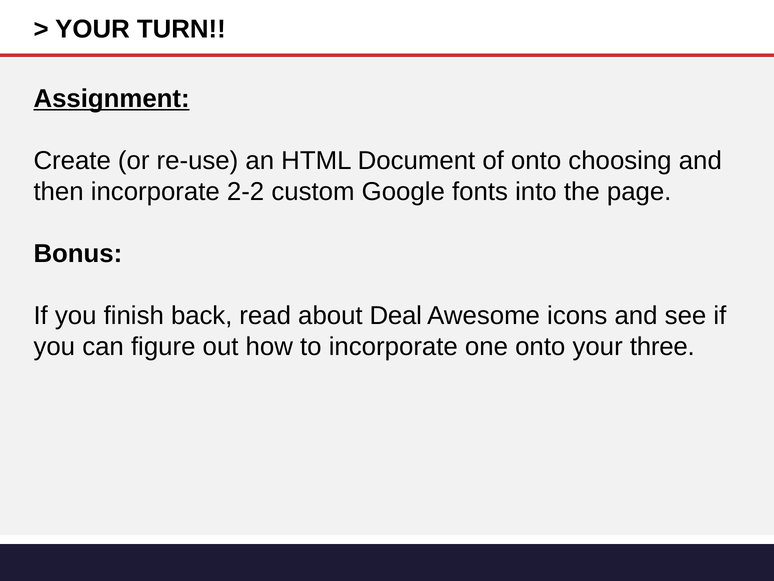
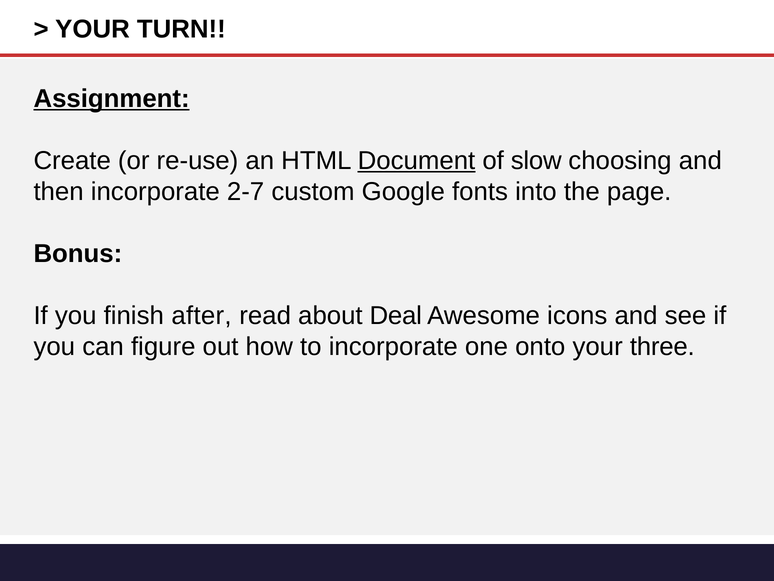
Document underline: none -> present (416, 160)
of onto: onto -> slow (536, 160)
2-2: 2-2 -> 2-7 (246, 191)
back: back -> after (202, 315)
